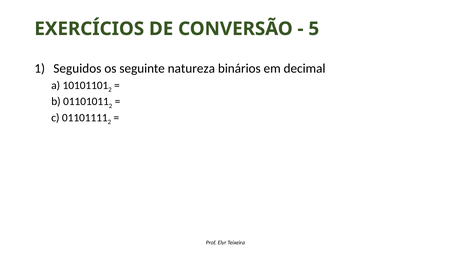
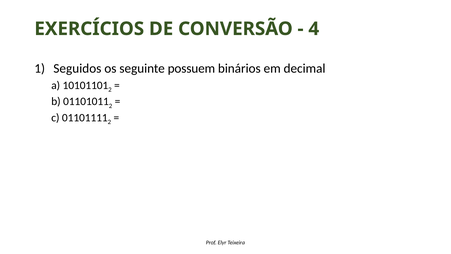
5: 5 -> 4 (314, 29)
natureza: natureza -> possuem (191, 69)
